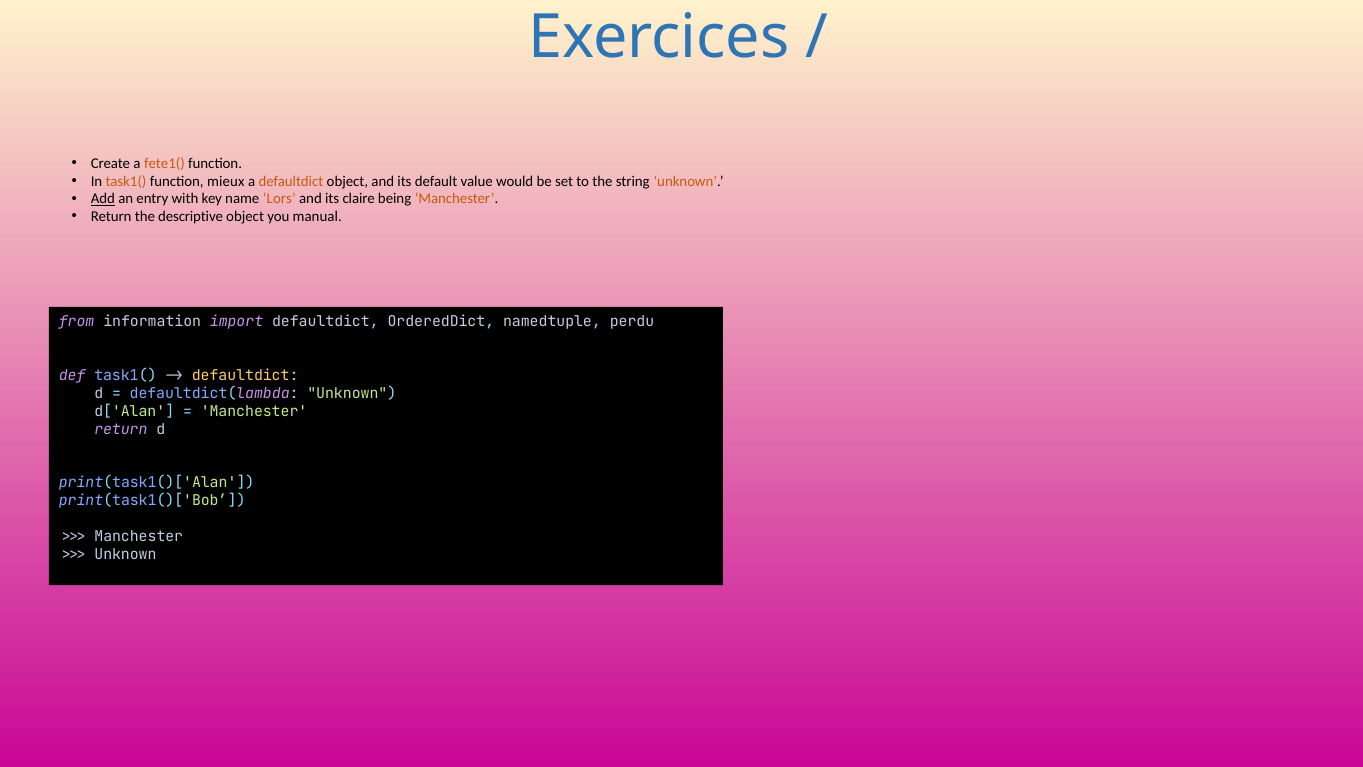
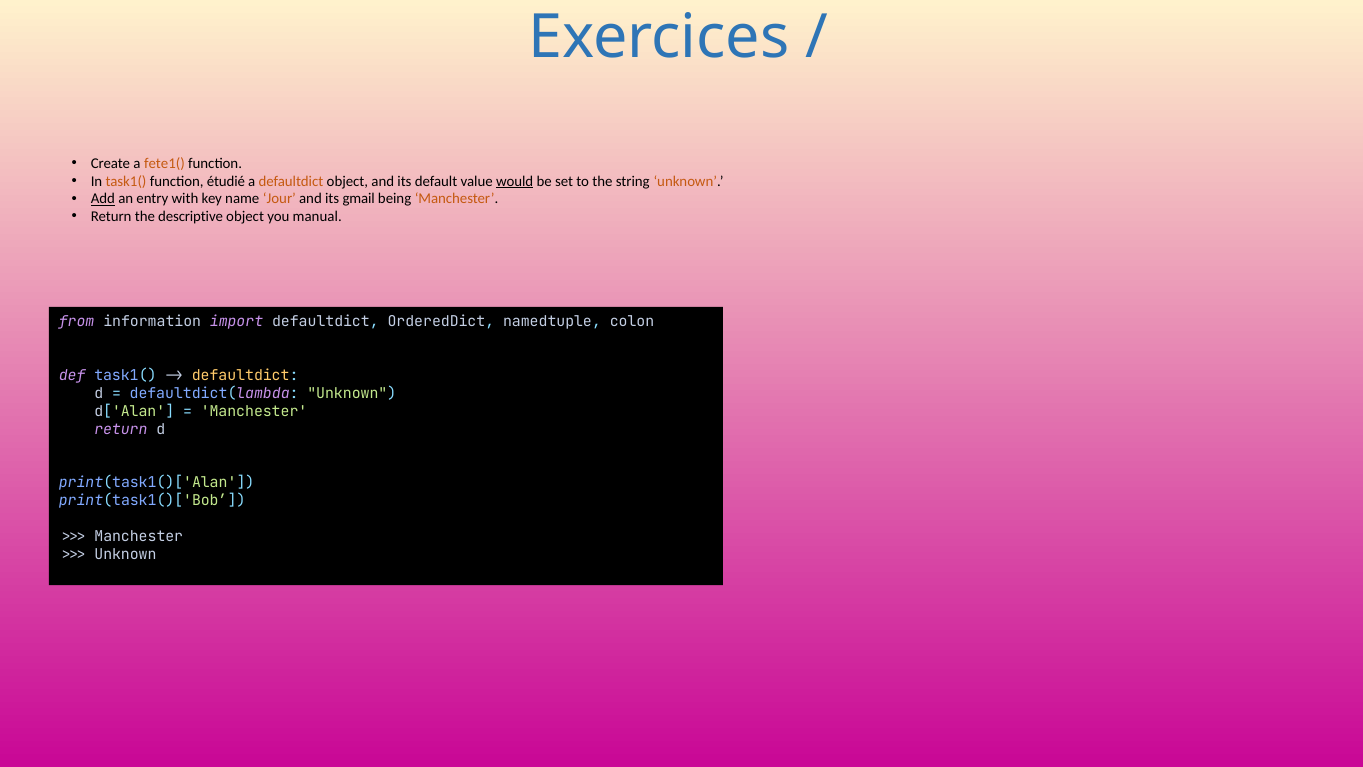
mieux: mieux -> étudié (226, 181)
would underline: none -> present (515, 181)
Lors: Lors -> Jour (279, 199)
claire: claire -> gmail (359, 199)
perdu: perdu -> colon (632, 322)
